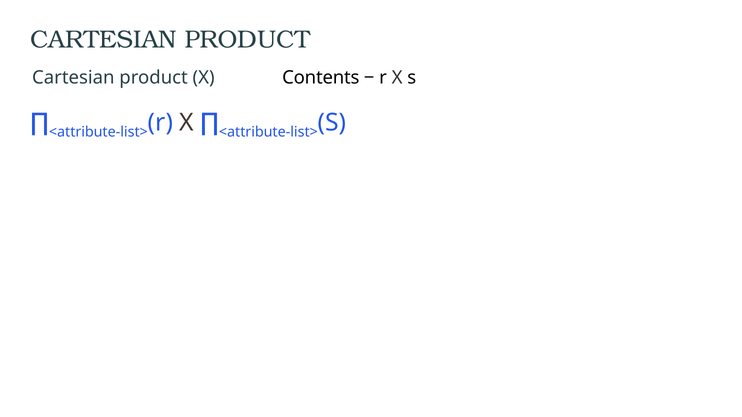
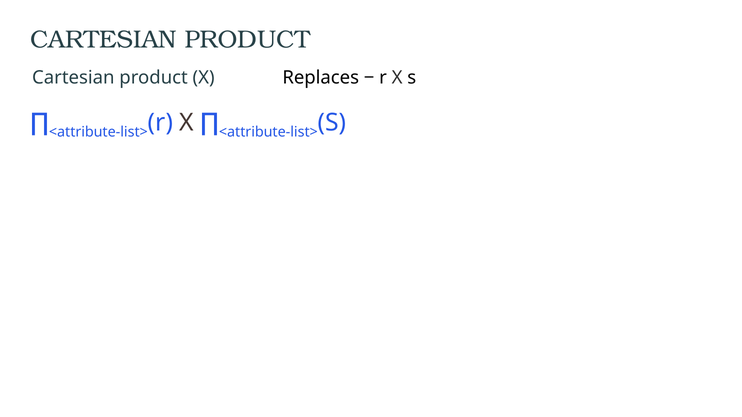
Contents: Contents -> Replaces (321, 78)
